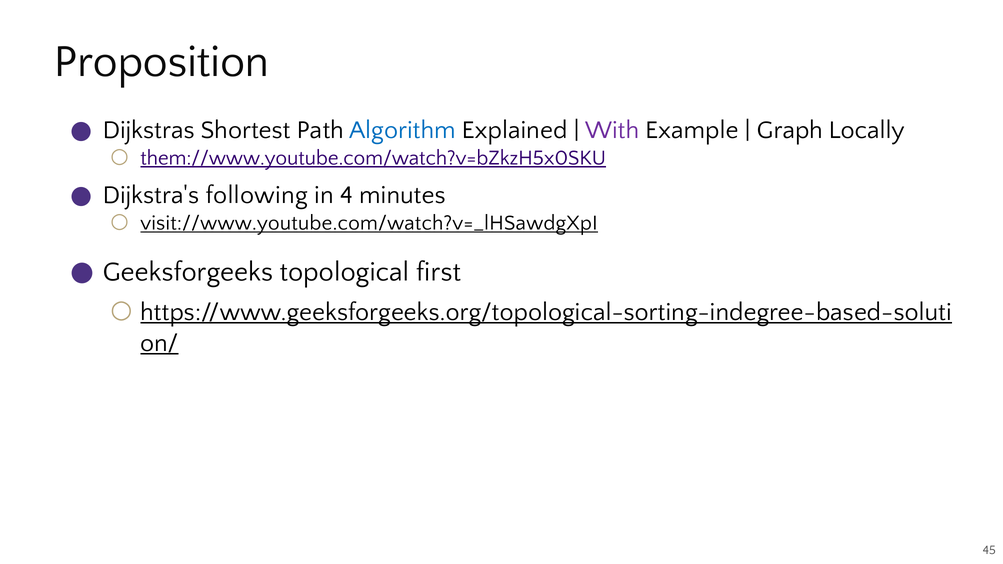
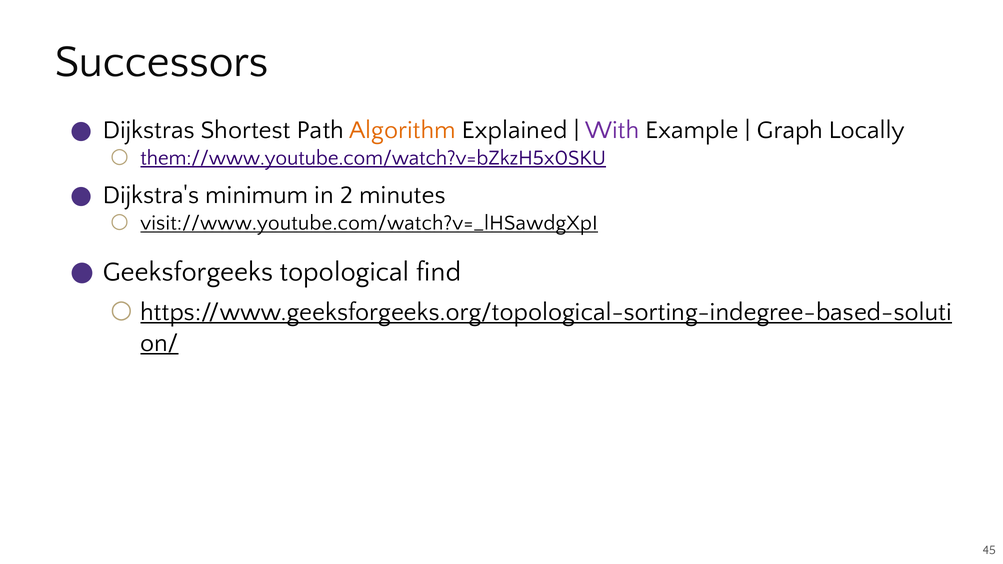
Proposition: Proposition -> Successors (162, 61)
Algorithm colour: blue -> orange (403, 130)
following: following -> minimum (257, 195)
4: 4 -> 2 (346, 195)
first: first -> find (439, 272)
